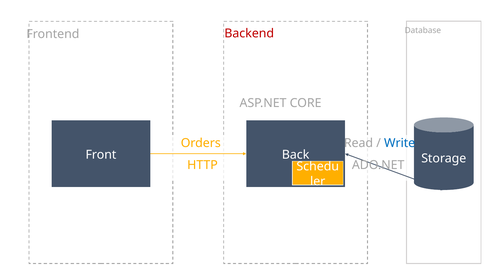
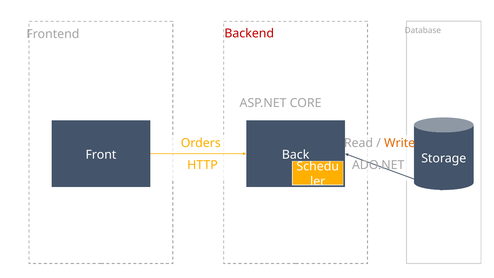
Write colour: blue -> orange (400, 143)
